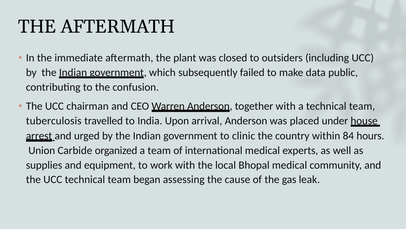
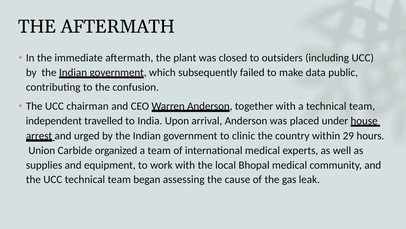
tuberculosis: tuberculosis -> independent (54, 121)
84: 84 -> 29 (348, 135)
